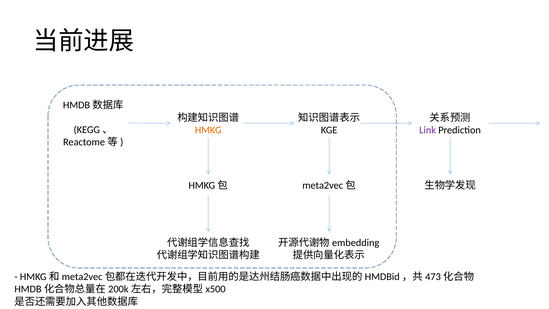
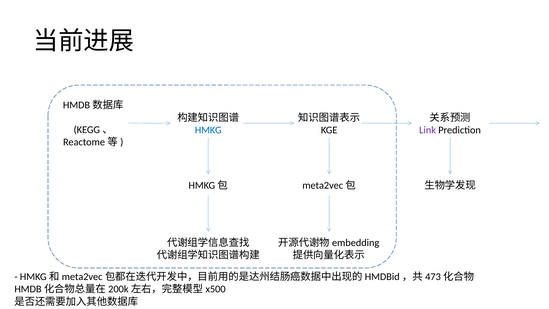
HMKG colour: orange -> blue (208, 130)
